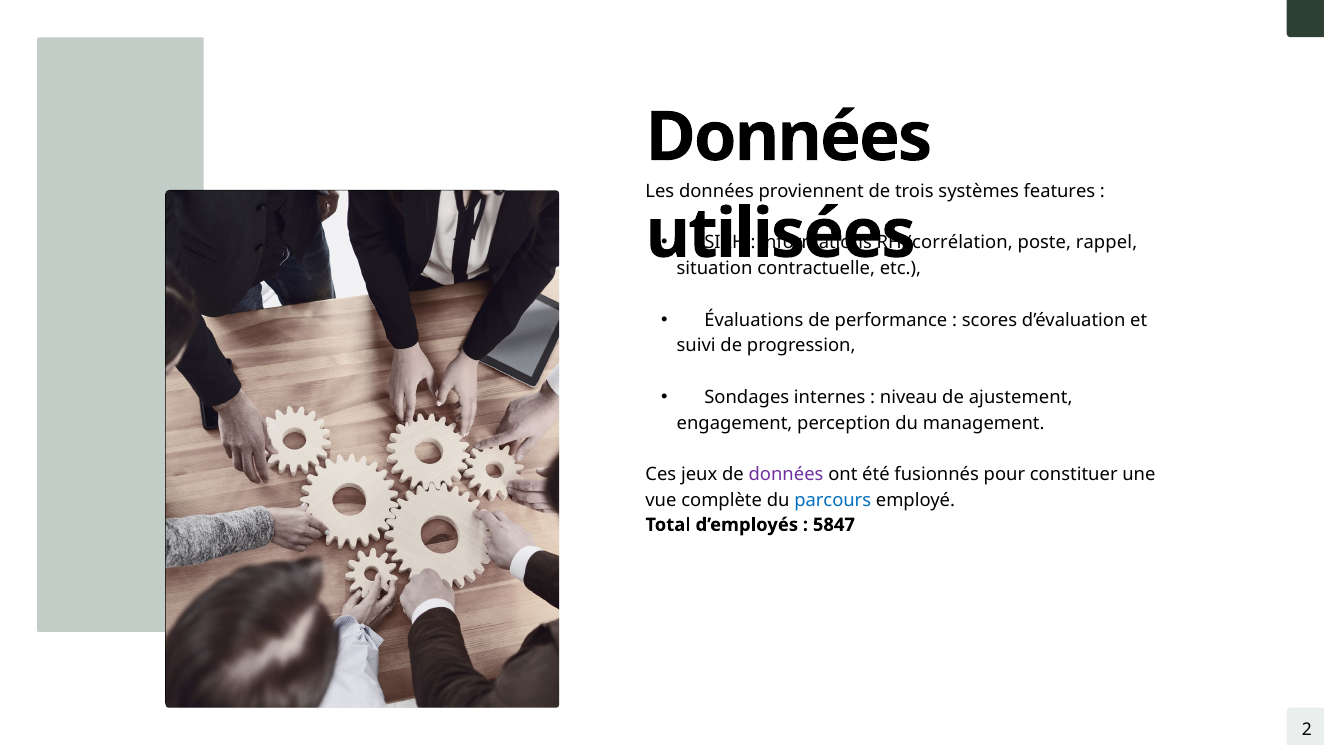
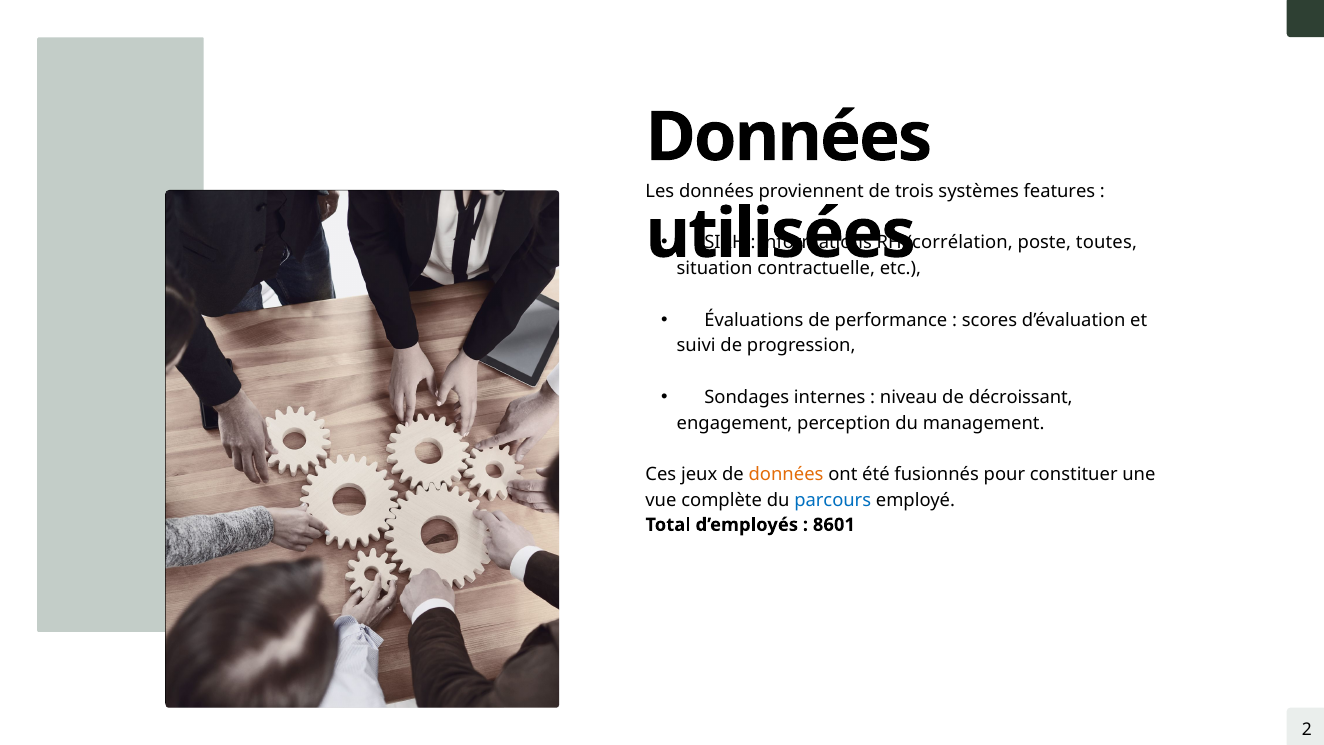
rappel: rappel -> toutes (1106, 243)
ajustement: ajustement -> décroissant (1021, 397)
données colour: purple -> orange (786, 474)
5847: 5847 -> 8601 (834, 525)
